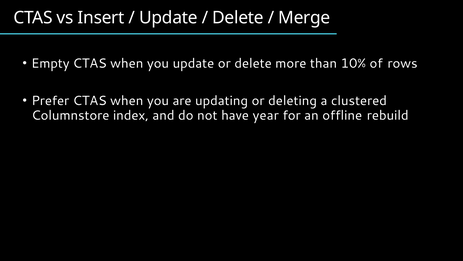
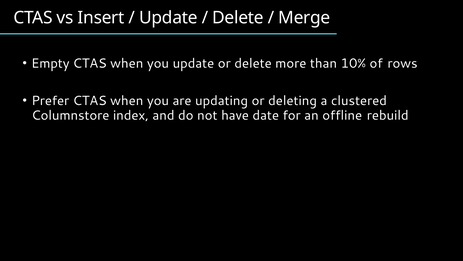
year: year -> date (266, 115)
